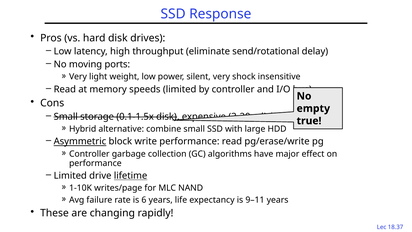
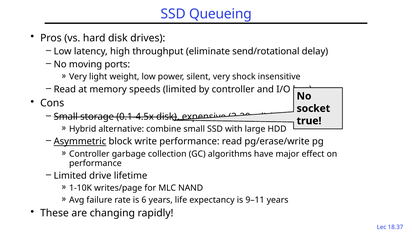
Response: Response -> Queueing (220, 14)
empty: empty -> socket (313, 108)
0.1-1.5x: 0.1-1.5x -> 0.1-4.5x (135, 117)
lifetime underline: present -> none (131, 176)
